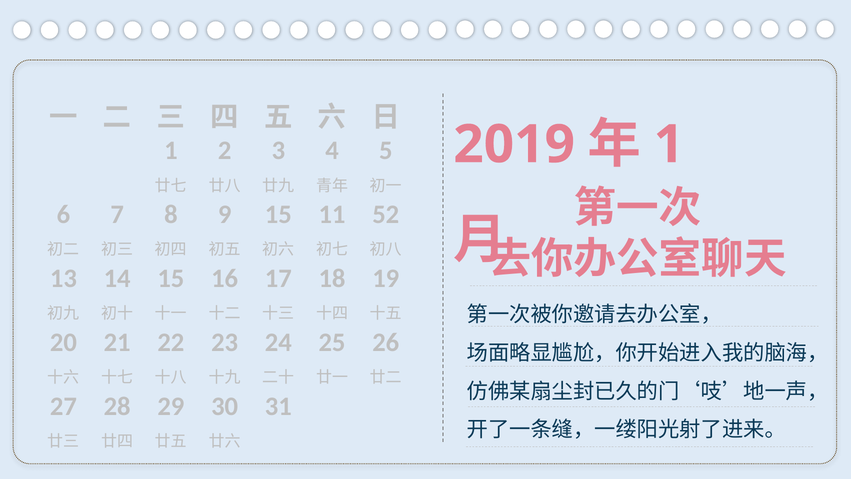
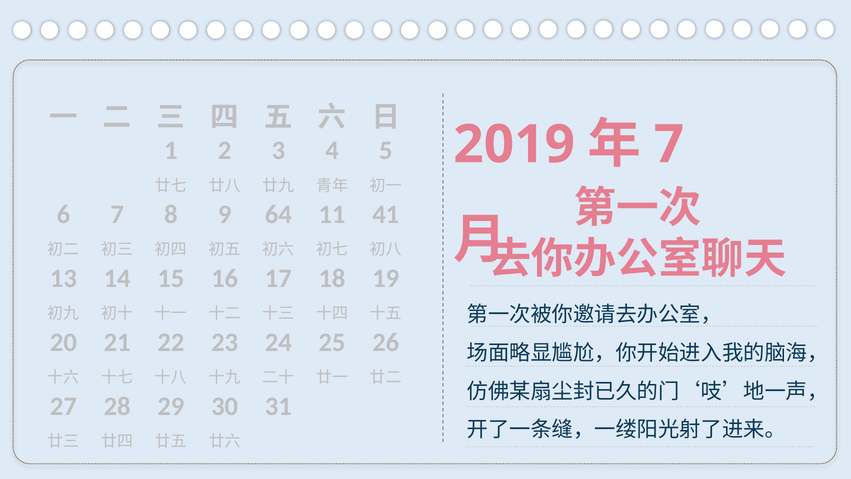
1: 1 -> 7 (669, 145)
9 15: 15 -> 64 (278, 214)
52: 52 -> 41 (386, 214)
